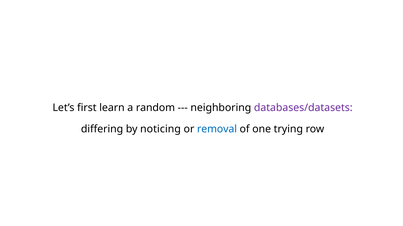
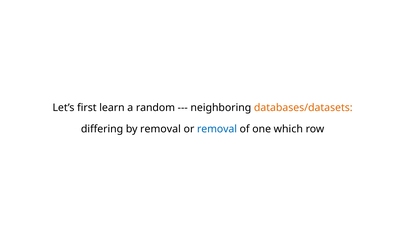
databases/datasets colour: purple -> orange (303, 108)
by noticing: noticing -> removal (161, 129)
trying: trying -> which (288, 129)
